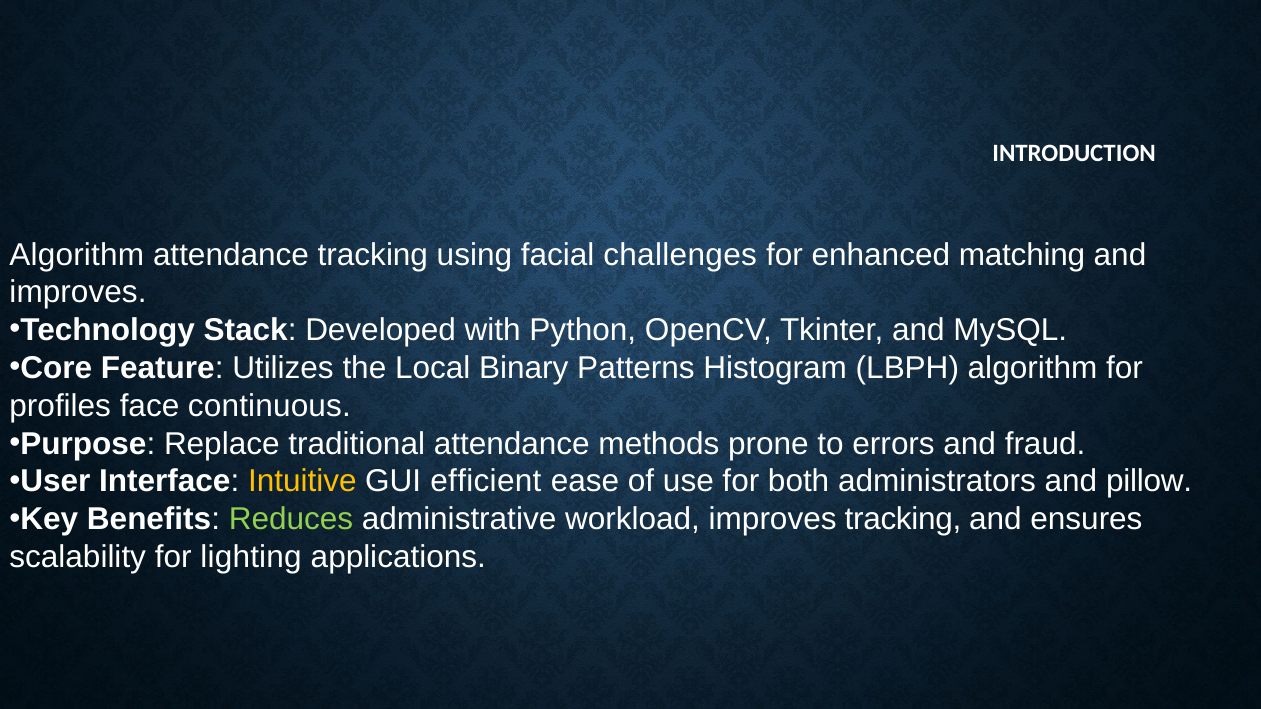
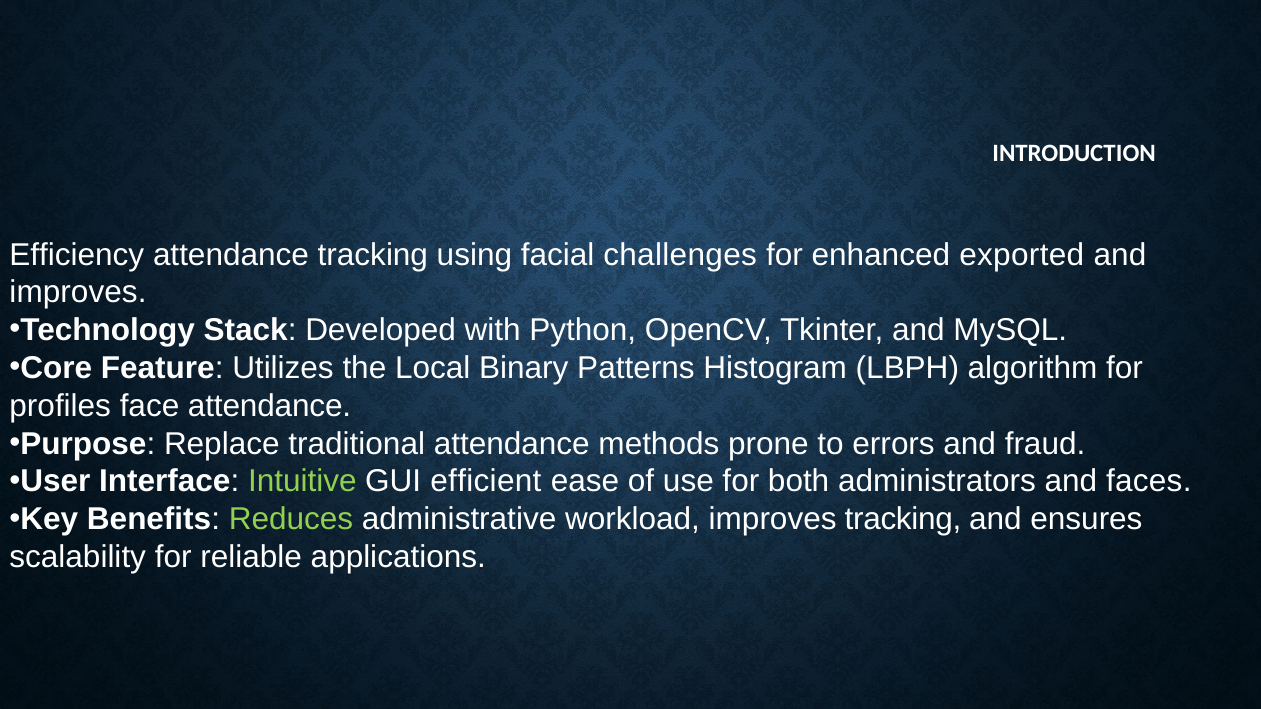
Algorithm: Algorithm -> Efficiency (77, 255)
matching: matching -> exported (1022, 255)
face continuous: continuous -> attendance (270, 406)
Intuitive colour: yellow -> light green (302, 482)
pillow: pillow -> faces (1149, 482)
lighting: lighting -> reliable (251, 557)
